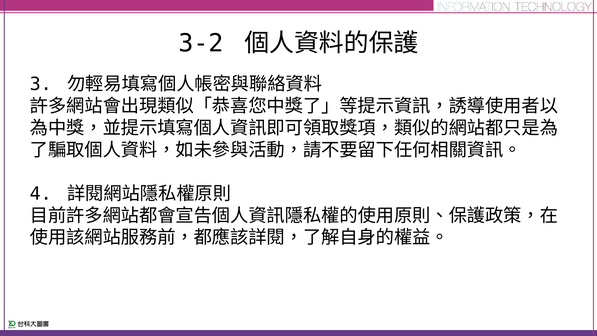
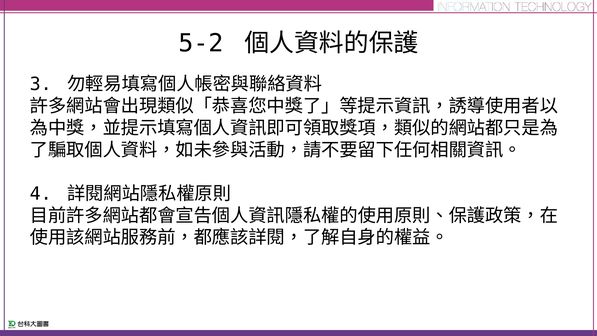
3-2: 3-2 -> 5-2 (201, 43)
